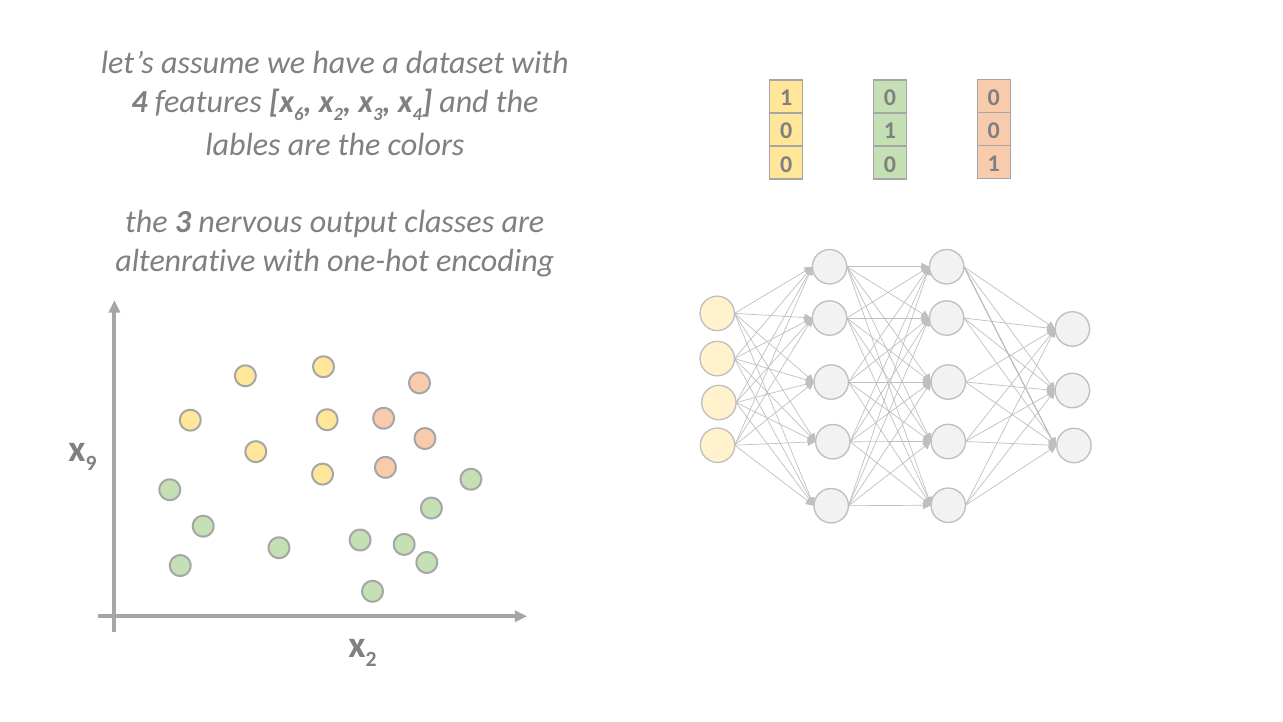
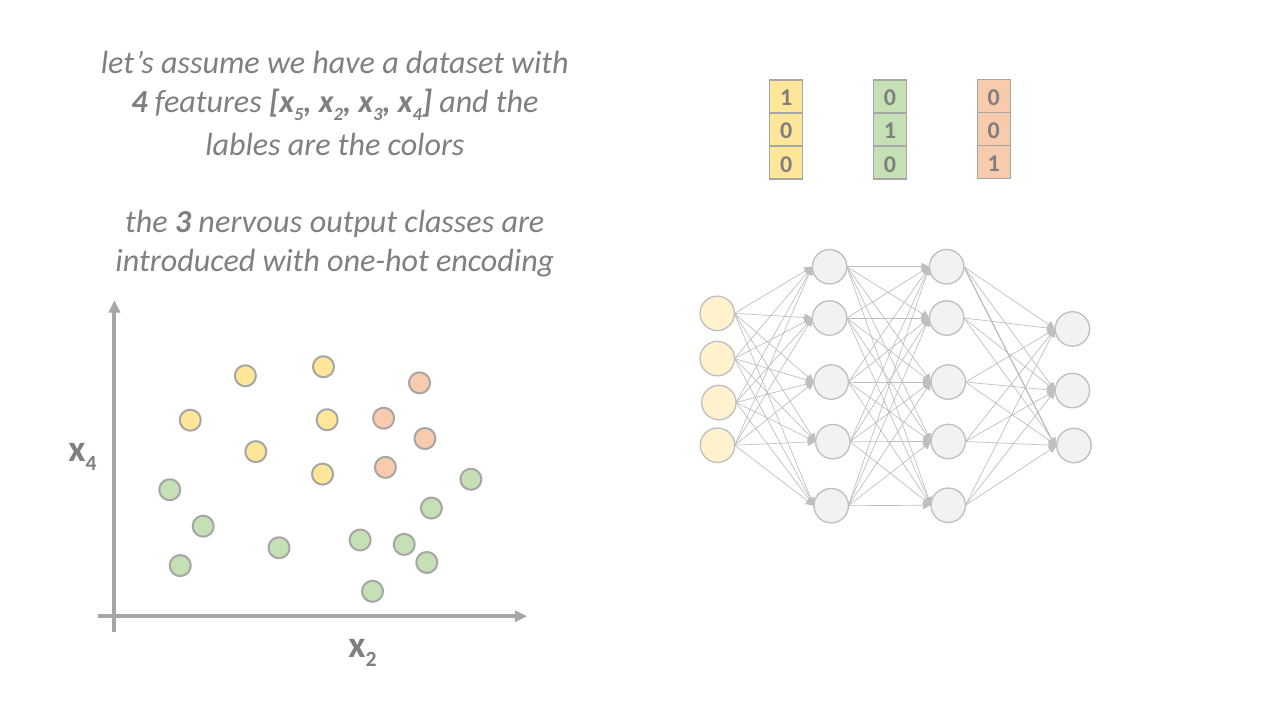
6: 6 -> 5 (299, 114)
altenrative: altenrative -> introduced (185, 261)
9: 9 -> 4 (91, 463)
